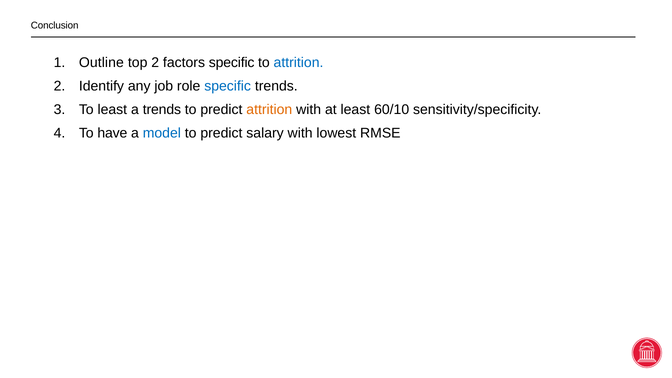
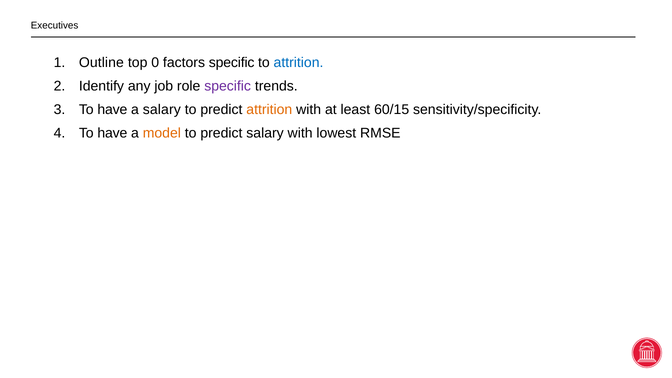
Conclusion: Conclusion -> Executives (55, 25)
top 2: 2 -> 0 (155, 63)
specific colour: blue -> purple (228, 86)
3 To least: least -> have (112, 110)
a trends: trends -> salary (162, 110)
60/10: 60/10 -> 60/15 (392, 110)
model colour: blue -> orange (162, 133)
